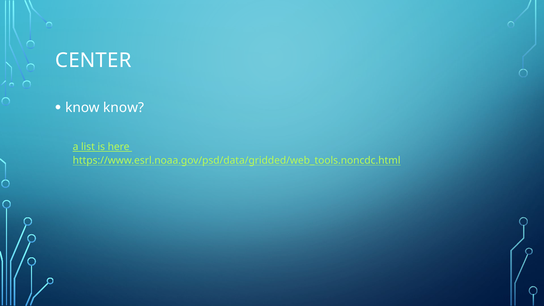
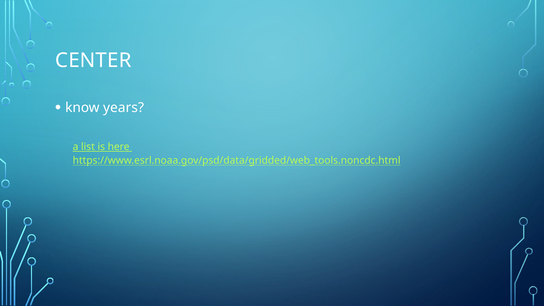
know know: know -> years (123, 108)
